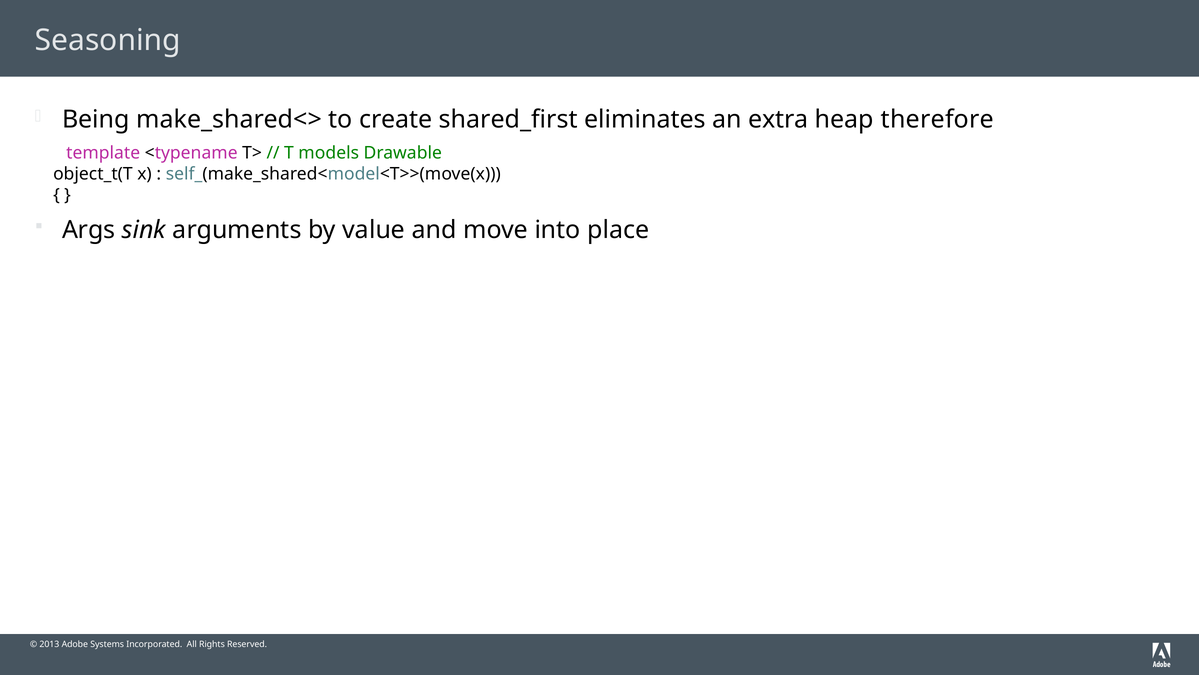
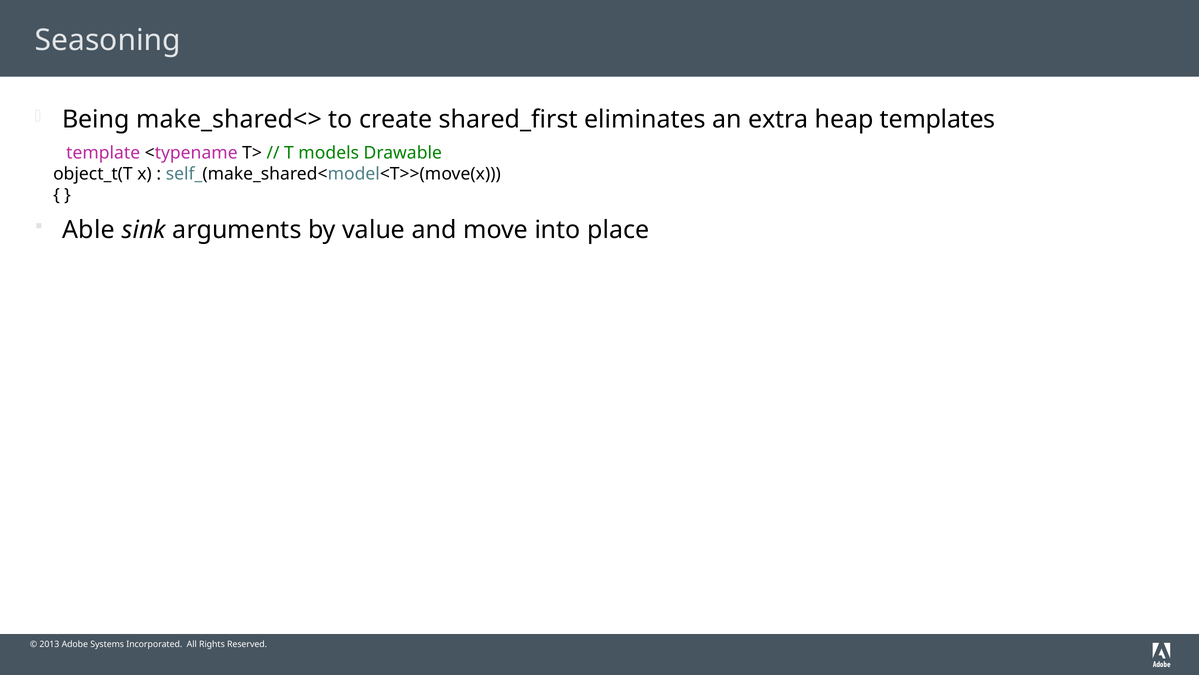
therefore: therefore -> templates (938, 119)
Args: Args -> Able (89, 230)
